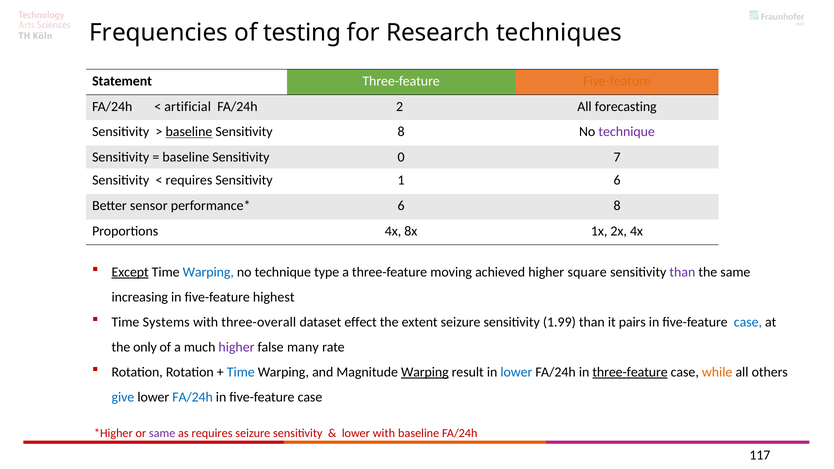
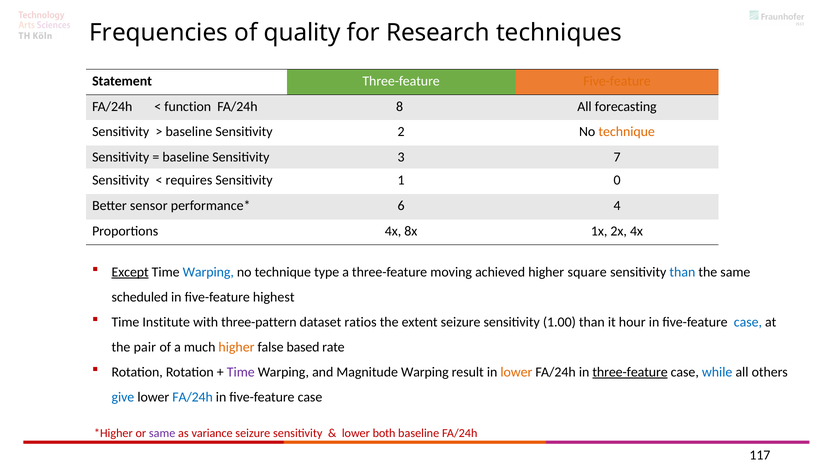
testing: testing -> quality (302, 33)
artificial: artificial -> function (188, 106)
2: 2 -> 8 (400, 106)
baseline underline: present -> none (189, 132)
Sensitivity 8: 8 -> 2 (401, 132)
technique colour: purple -> orange (627, 132)
0: 0 -> 3 (401, 157)
1 6: 6 -> 0 (617, 180)
6 8: 8 -> 4 (617, 206)
than colour: purple -> blue (682, 272)
increasing: increasing -> scheduled (140, 297)
Systems: Systems -> Institute (166, 322)
three-overall: three-overall -> three-pattern (259, 322)
effect: effect -> ratios (361, 322)
1.99: 1.99 -> 1.00 (559, 322)
pairs: pairs -> hour (632, 322)
only: only -> pair (145, 347)
higher colour: purple -> orange (236, 347)
many: many -> based (303, 347)
Time colour: blue -> purple (241, 372)
Warping underline: present -> none (425, 372)
lower colour: blue -> orange (516, 372)
while colour: orange -> blue (717, 372)
as requires: requires -> variance (212, 433)
lower with: with -> both (384, 433)
